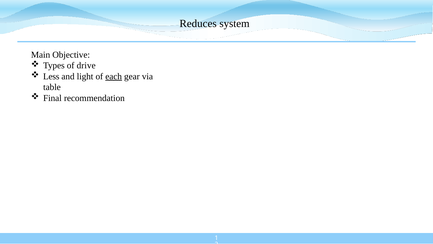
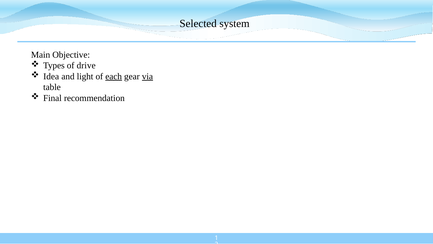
Reduces: Reduces -> Selected (198, 23)
Less: Less -> Idea (51, 76)
via underline: none -> present (147, 76)
